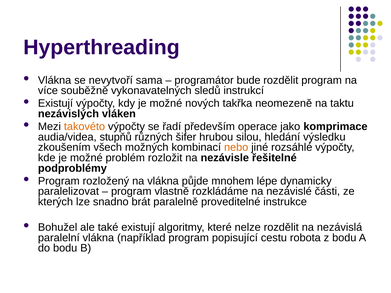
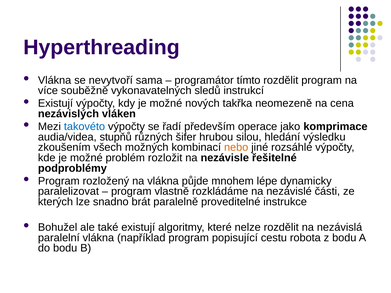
bude: bude -> tímto (249, 80)
taktu: taktu -> cena (342, 103)
takovéto colour: orange -> blue (84, 127)
